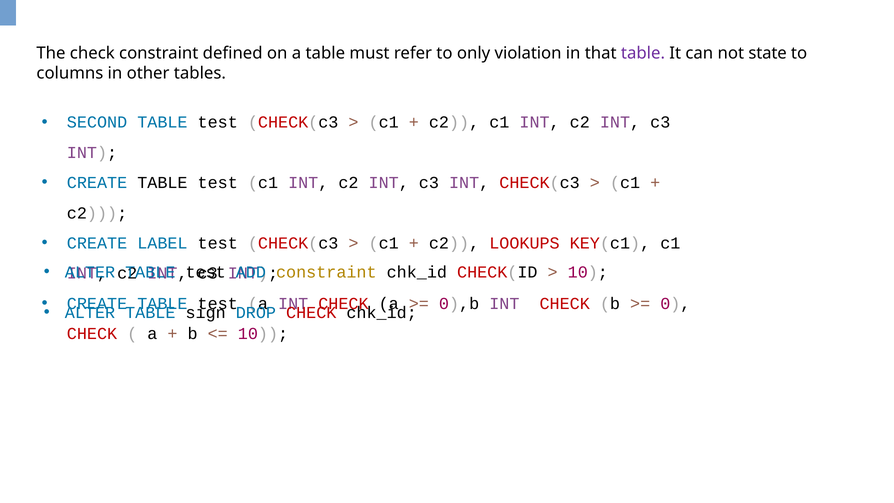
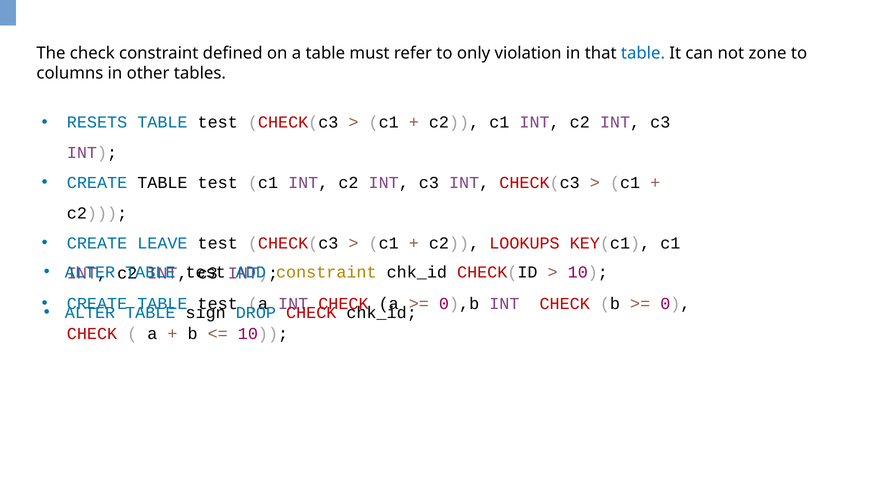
table colour: purple -> blue (643, 53)
state: state -> zone (768, 53)
SECOND: SECOND -> RESETS (97, 122)
LABEL: LABEL -> LEAVE (162, 243)
